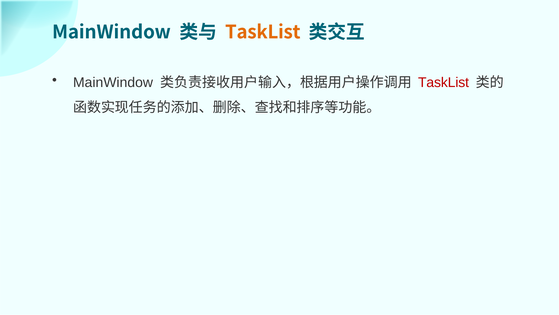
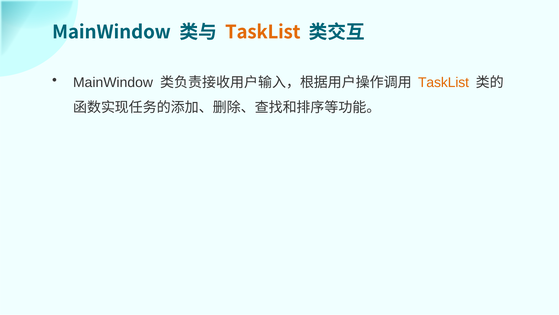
TaskList colour: red -> orange (444, 82)
